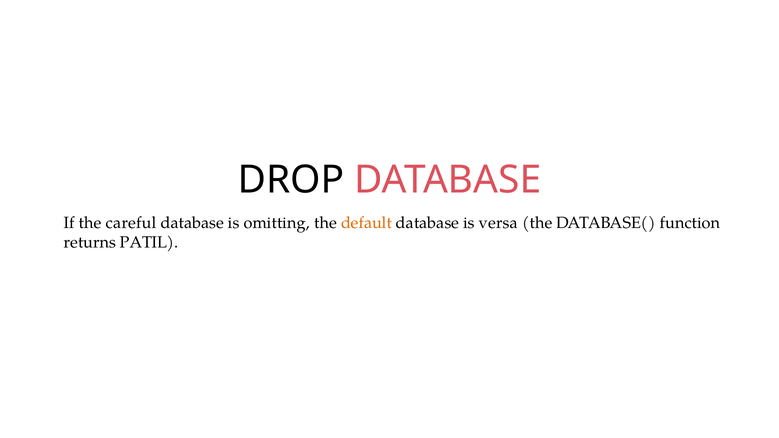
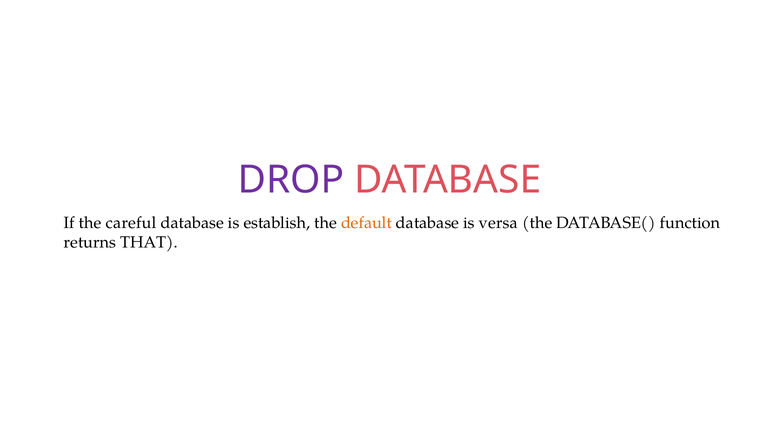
DROP colour: black -> purple (291, 180)
omitting: omitting -> establish (277, 223)
PATIL: PATIL -> THAT (149, 243)
